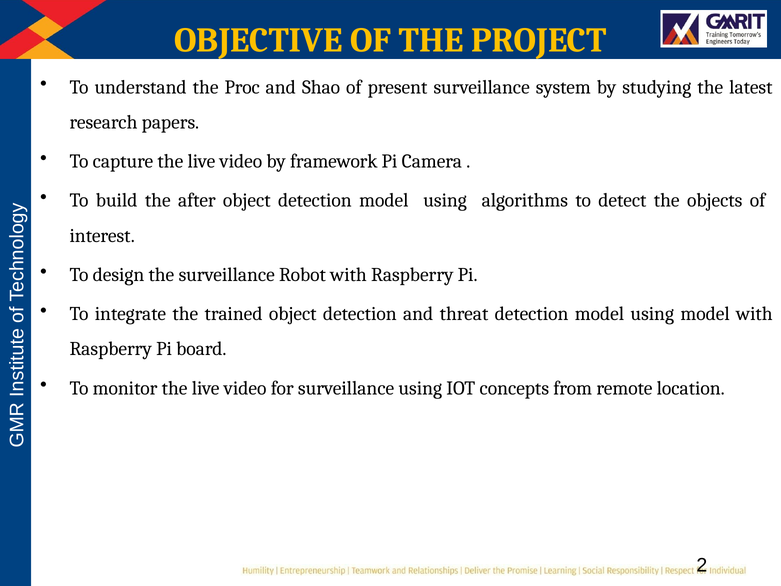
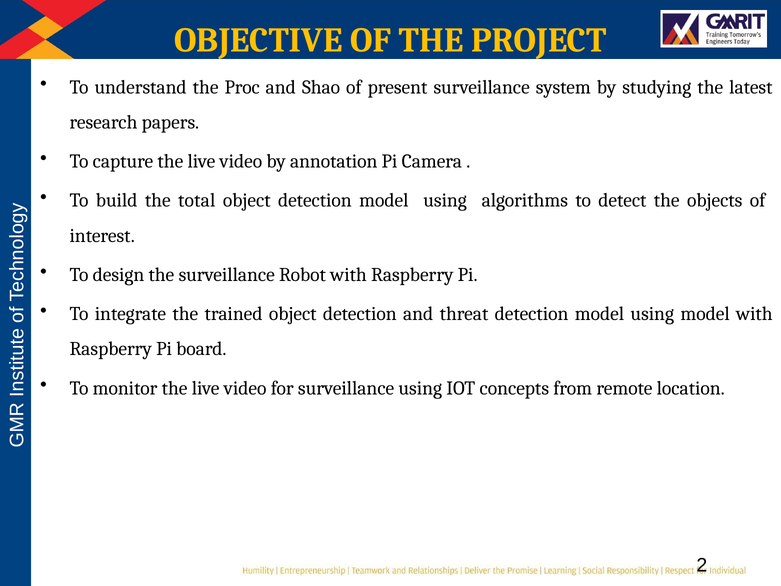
framework: framework -> annotation (334, 161)
after: after -> total (197, 200)
